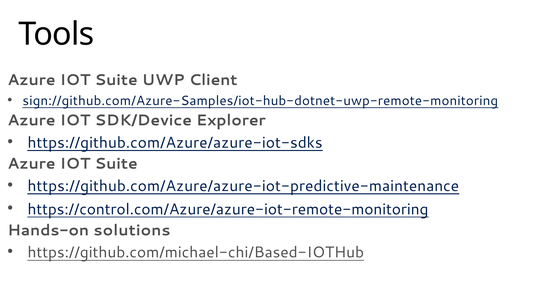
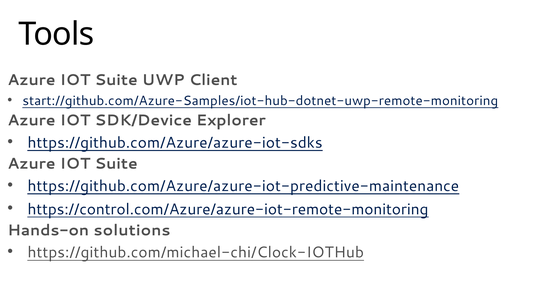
sign://github.com/Azure-Samples/iot-hub-dotnet-uwp-remote-monitoring: sign://github.com/Azure-Samples/iot-hub-dotnet-uwp-remote-monitoring -> start://github.com/Azure-Samples/iot-hub-dotnet-uwp-remote-monitoring (260, 101)
https://github.com/michael-chi/Based-IOTHub: https://github.com/michael-chi/Based-IOTHub -> https://github.com/michael-chi/Clock-IOTHub (196, 252)
